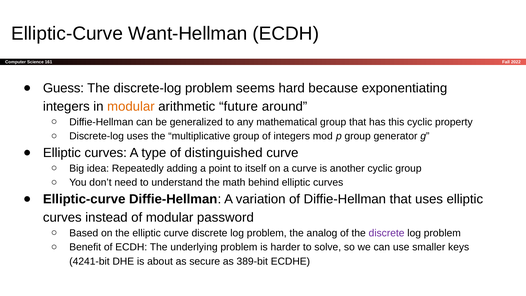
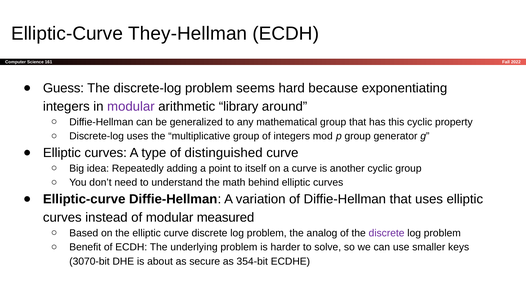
Want-Hellman: Want-Hellman -> They-Hellman (188, 34)
modular colour: orange -> purple (131, 106)
future: future -> library (239, 106)
password: password -> measured (226, 217)
4241-bit: 4241-bit -> 3070-bit (89, 261)
389-bit: 389-bit -> 354-bit (252, 261)
